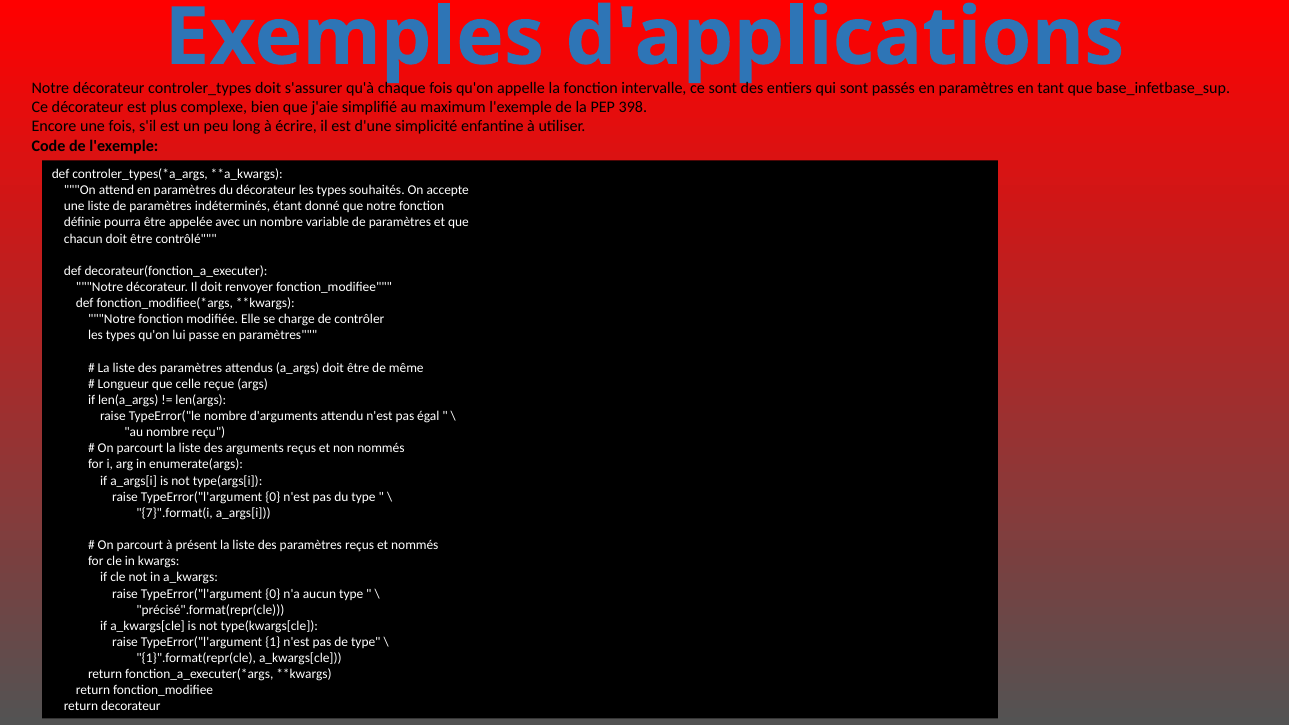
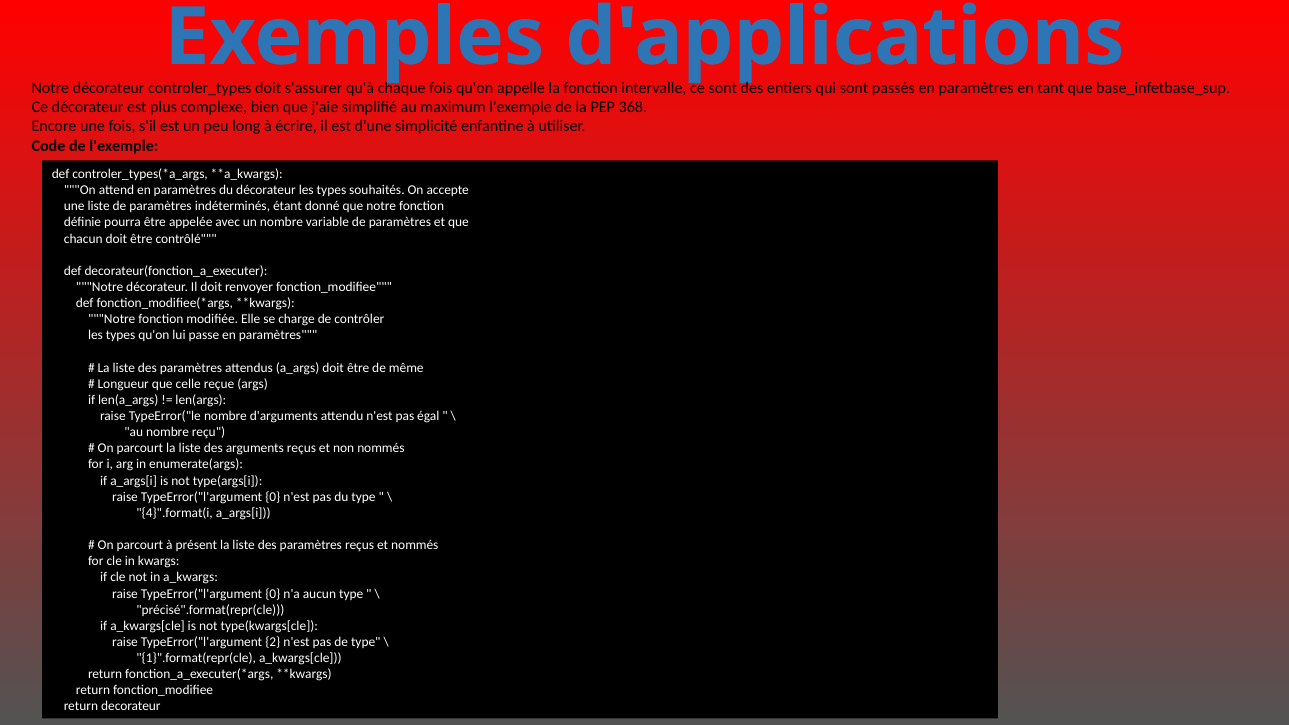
398: 398 -> 368 (633, 107)
7}".format(i: 7}".format(i -> 4}".format(i (175, 513)
1: 1 -> 2 (273, 642)
